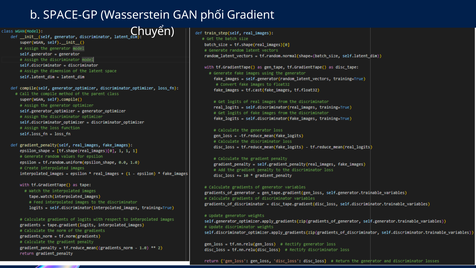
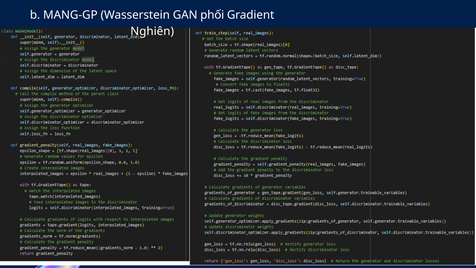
SPACE-GP: SPACE-GP -> MANG-GP (70, 15)
Chuyển: Chuyển -> Nghiên (152, 31)
